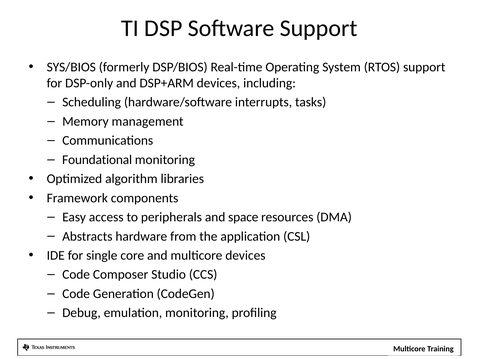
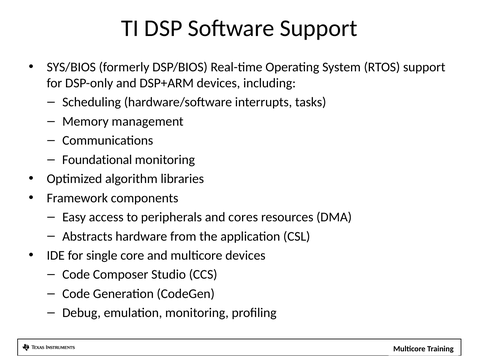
space: space -> cores (243, 217)
